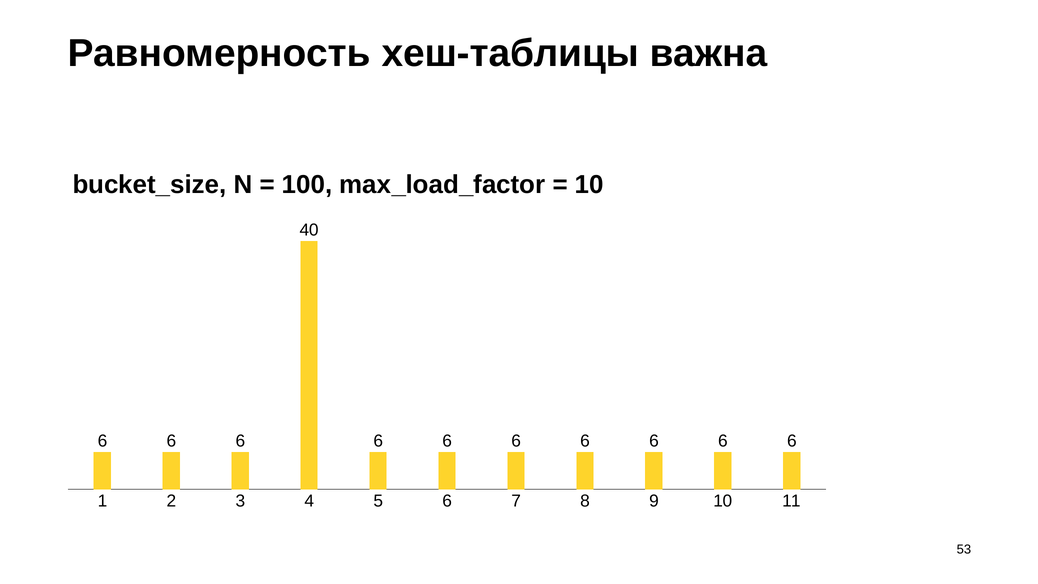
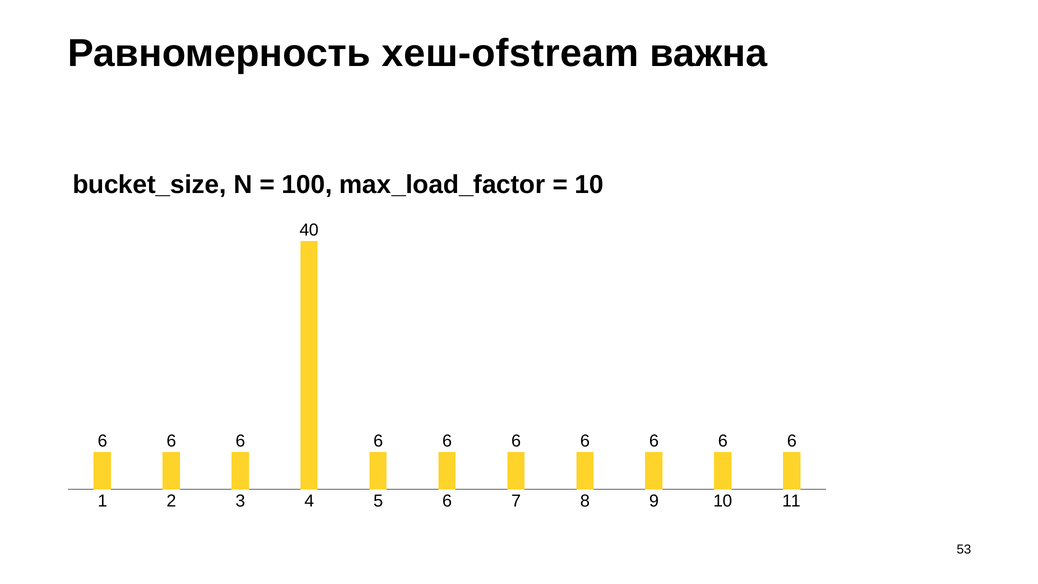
хеш-таблицы: хеш-таблицы -> хеш-ofstream (510, 54)
